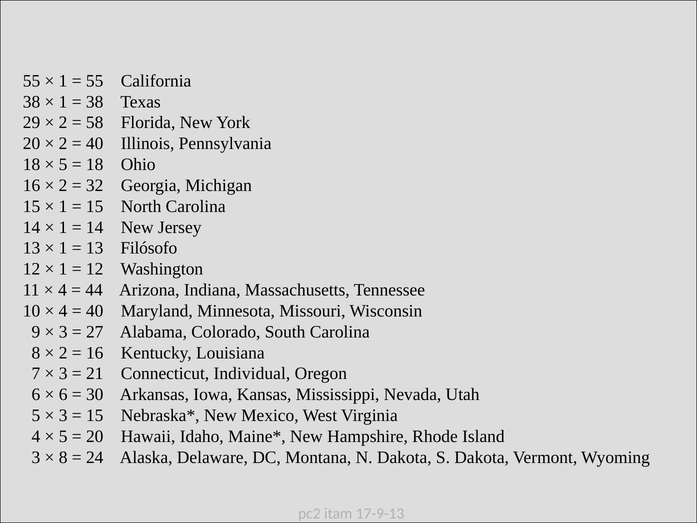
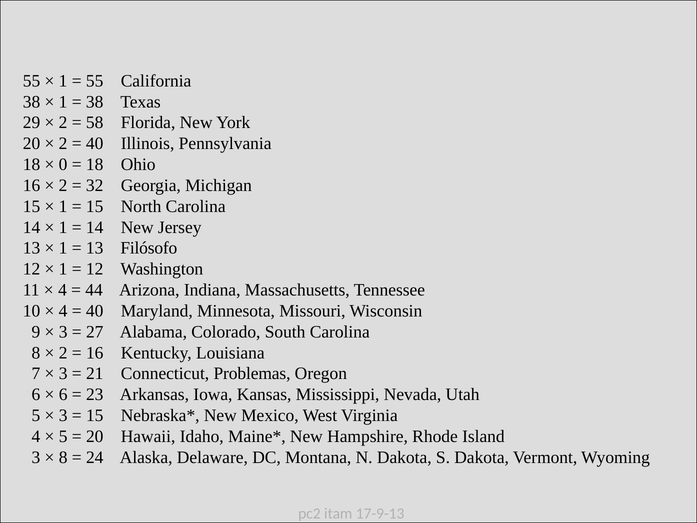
5: 5 -> 0 (63, 164)
Individual: Individual -> Problemas (252, 374)
30: 30 -> 23 (95, 394)
